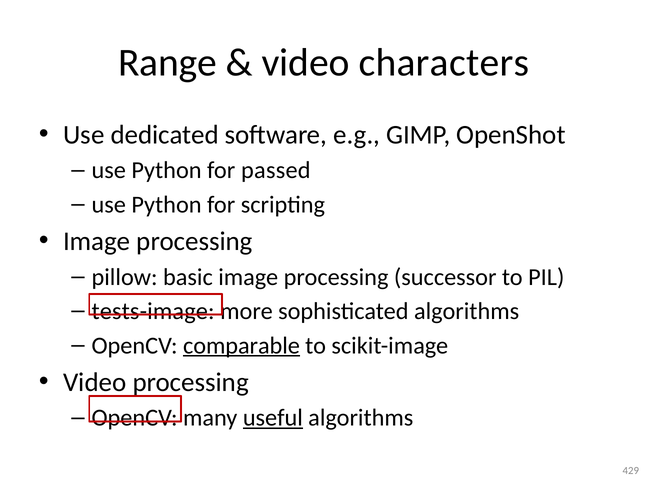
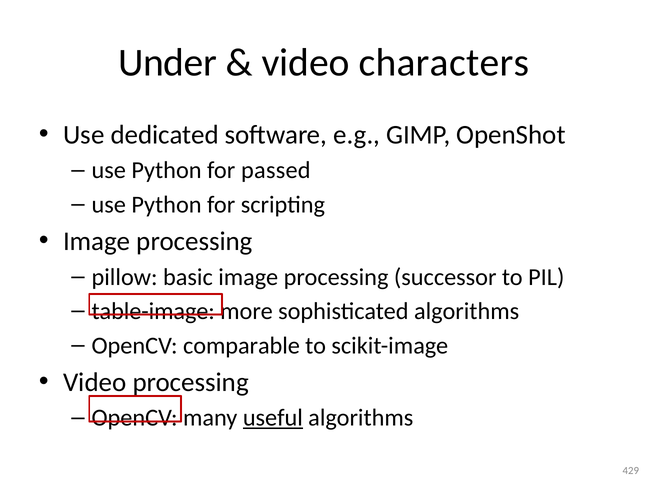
Range: Range -> Under (168, 63)
tests-image: tests-image -> table-image (153, 311)
comparable underline: present -> none (241, 345)
